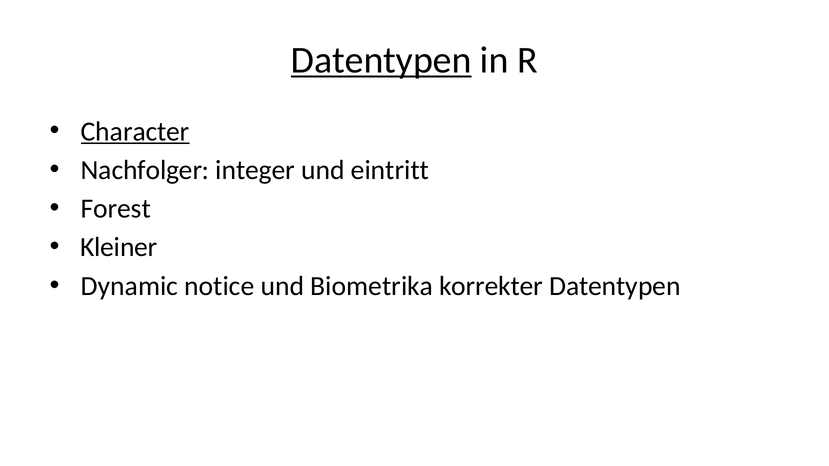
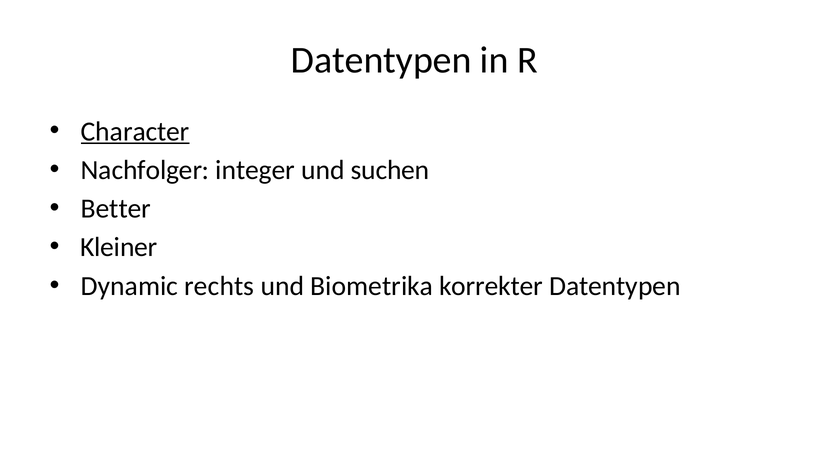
Datentypen underline: present -> none (381, 60)
eintritt: eintritt -> suchen (390, 170)
Forest: Forest -> Better (116, 209)
notice: notice -> rechts (219, 286)
